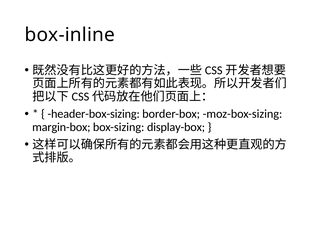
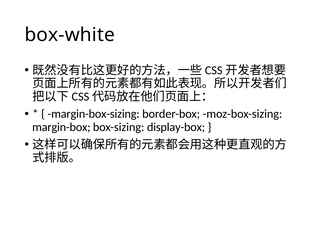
box-inline: box-inline -> box-white (70, 35)
header-box-sizing: header-box-sizing -> margin-box-sizing (94, 114)
